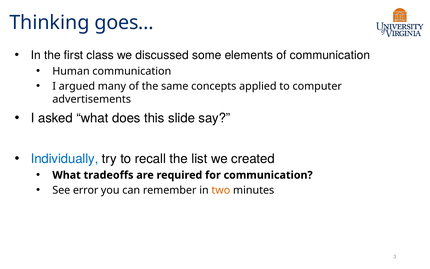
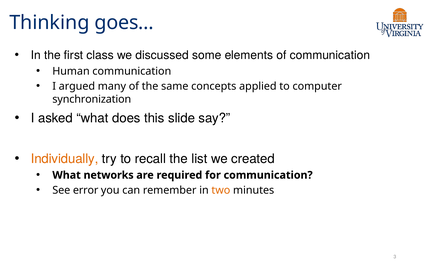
advertisements: advertisements -> synchronization (92, 99)
Individually colour: blue -> orange (65, 159)
tradeoffs: tradeoffs -> networks (109, 175)
